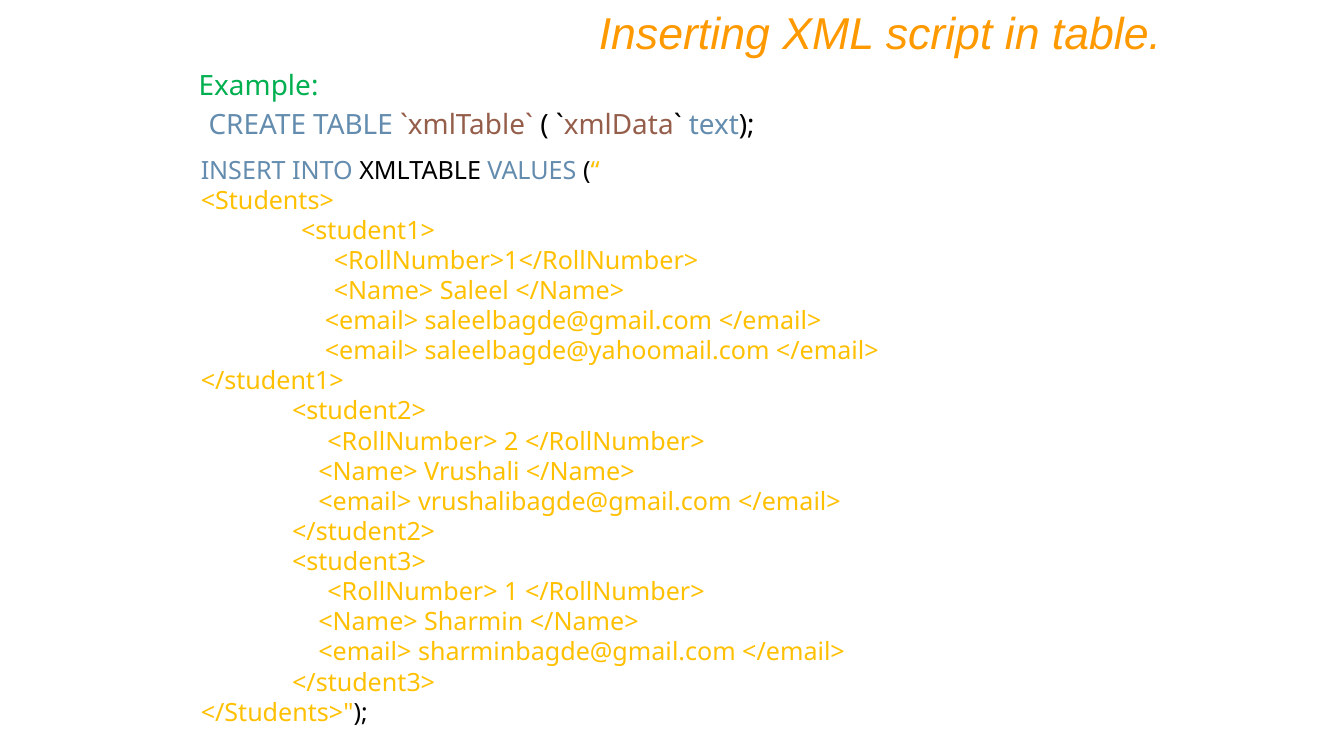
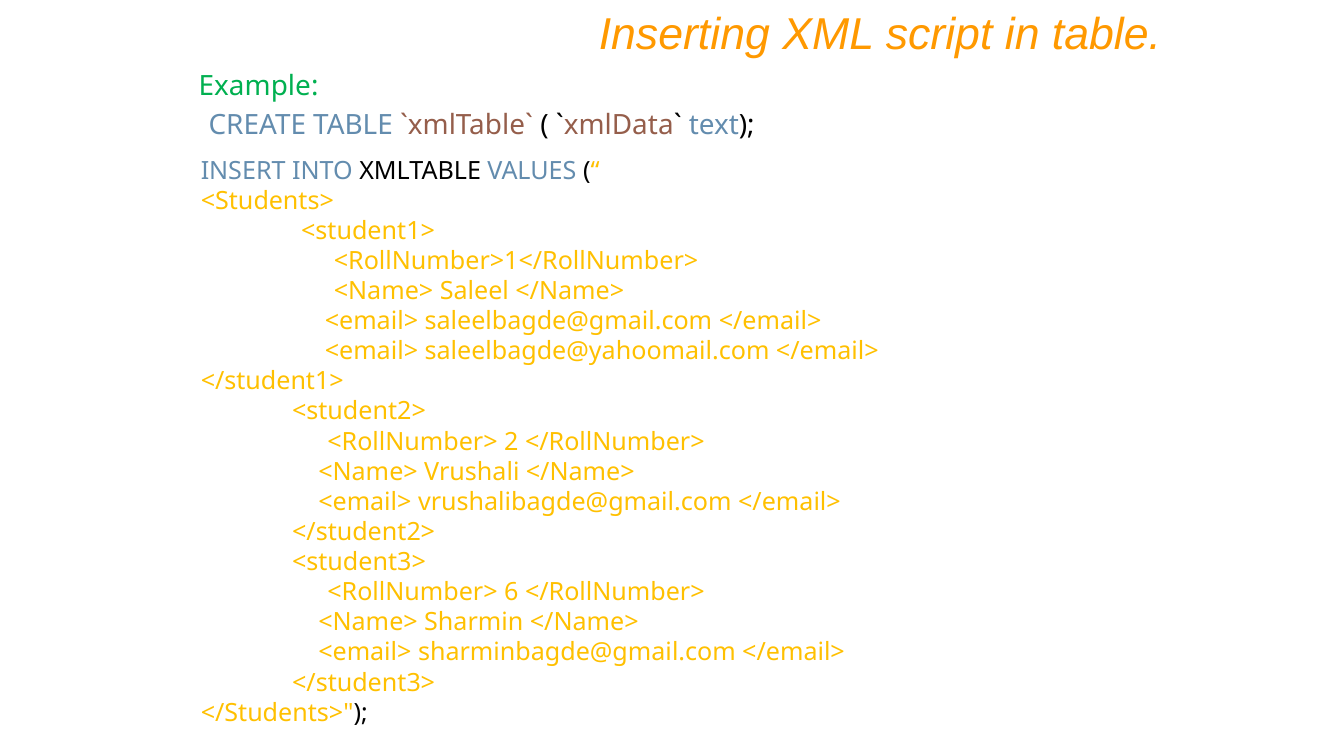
1: 1 -> 6 (511, 593)
